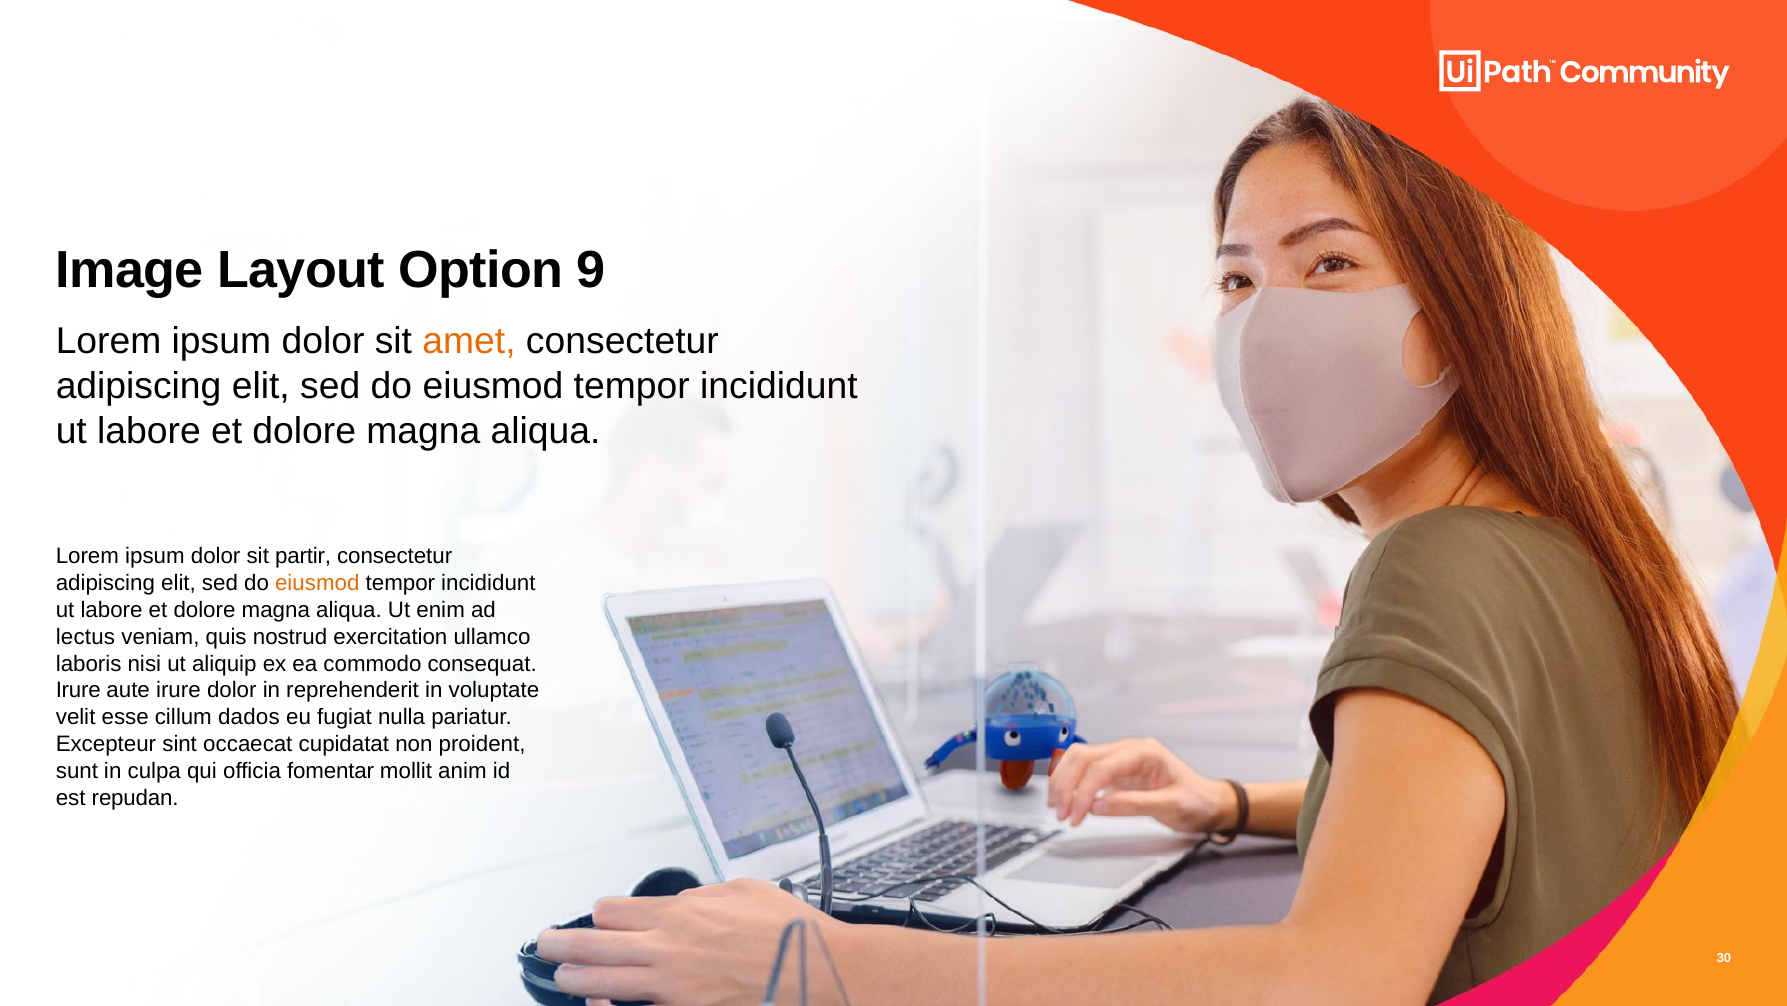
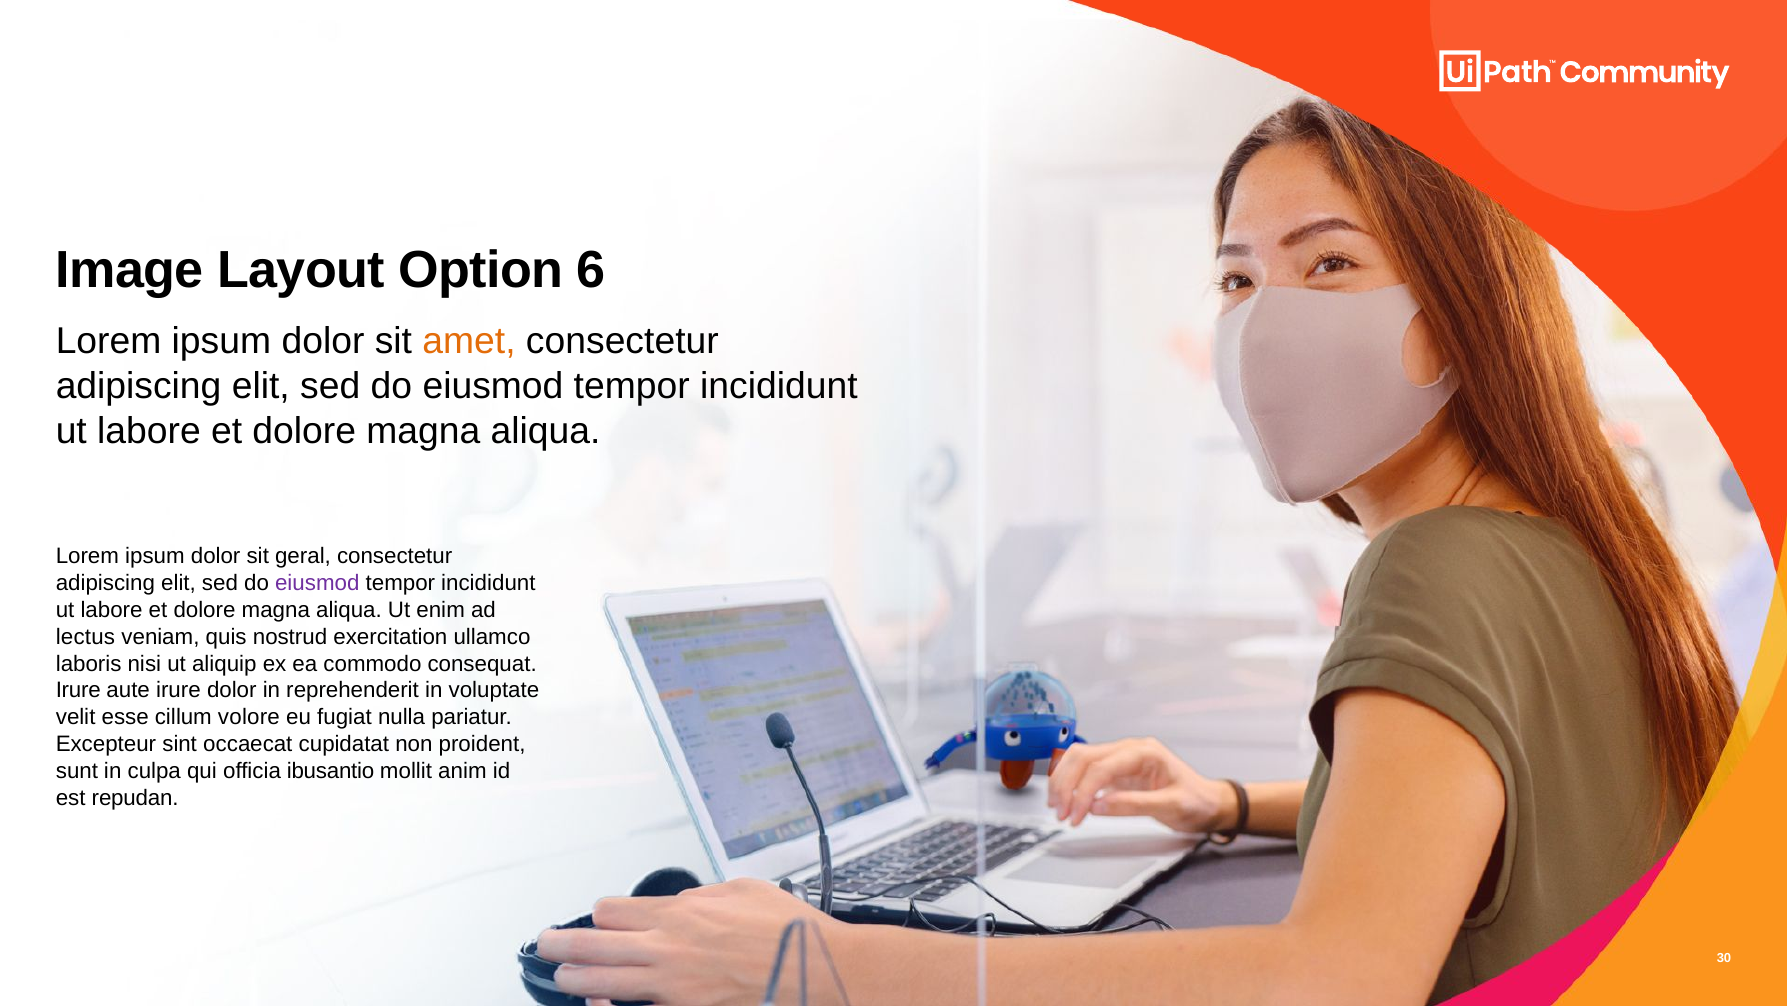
9: 9 -> 6 (591, 270)
partir: partir -> geral (303, 556)
eiusmod colour: orange -> purple (317, 583)
dados: dados -> volore (249, 717)
fomentar: fomentar -> ibusantio (331, 771)
